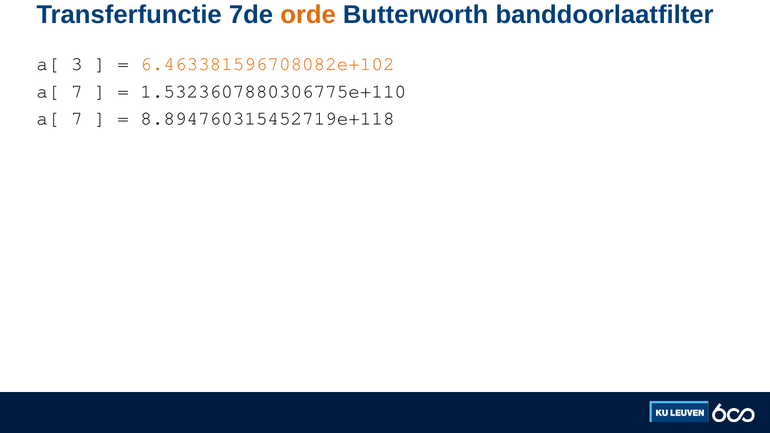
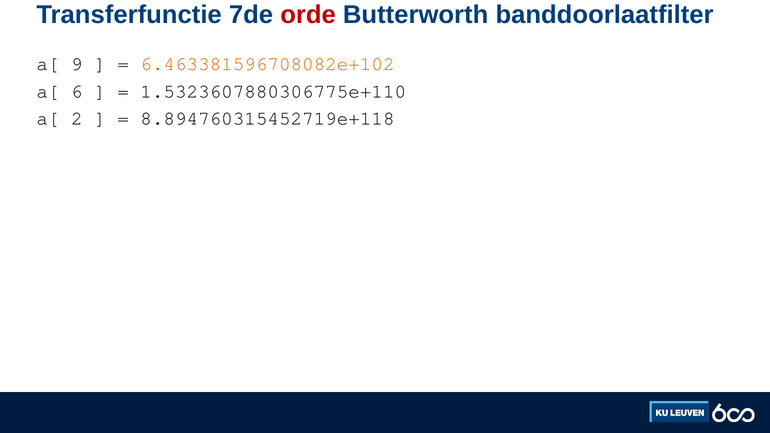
orde colour: orange -> red (308, 15)
3: 3 -> 9 (77, 64)
7: 7 -> 6 (77, 91)
7: 7 -> 2 (77, 118)
